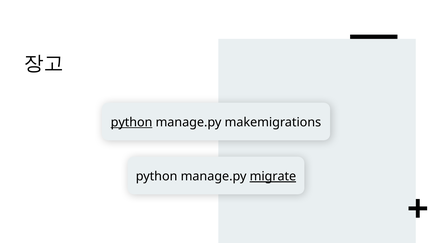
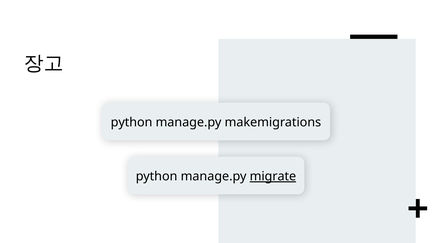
python underline: present -> none (132, 122)
